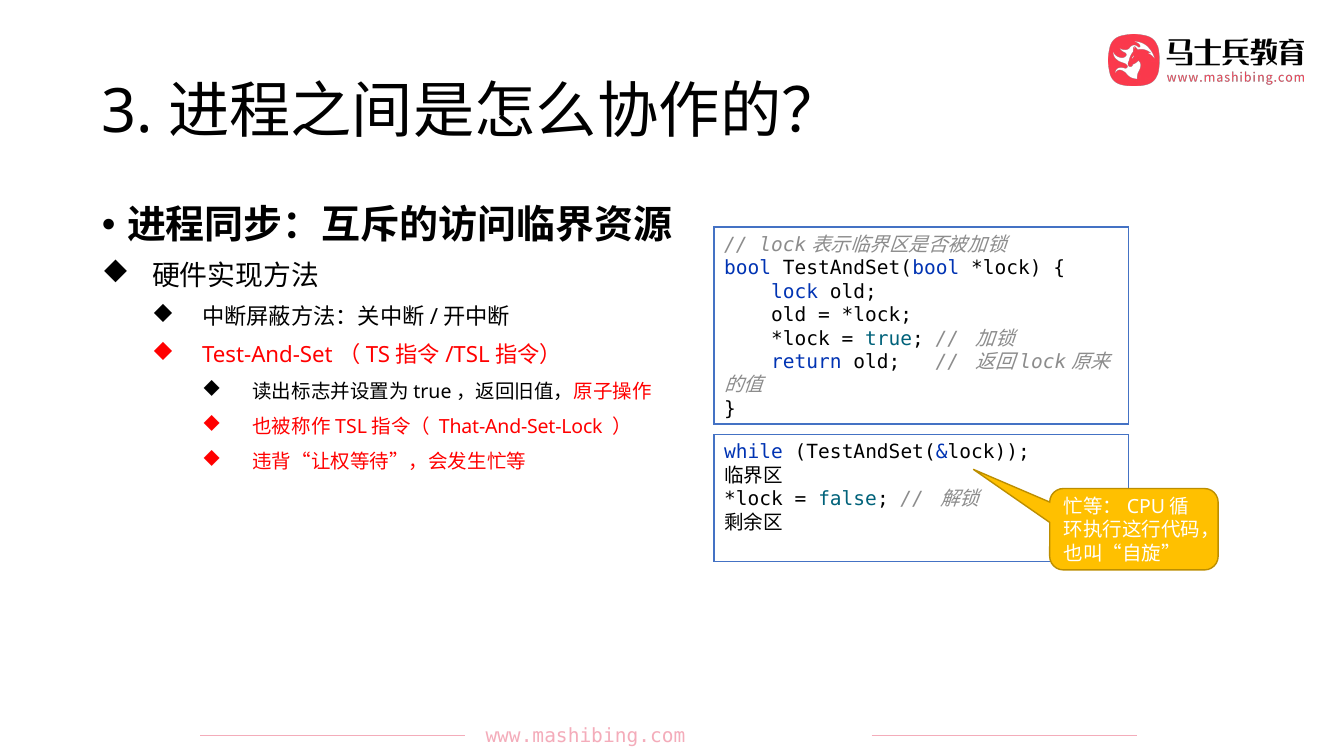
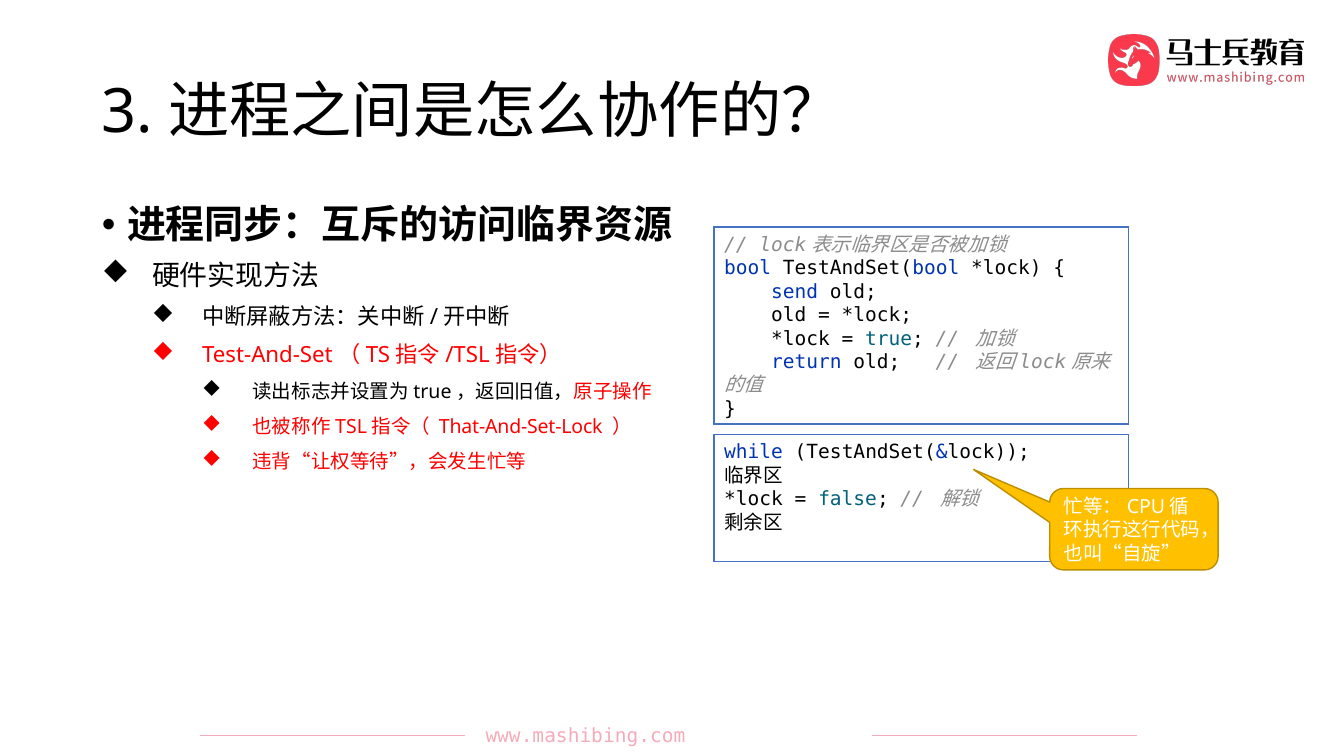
lock: lock -> send (795, 292)
